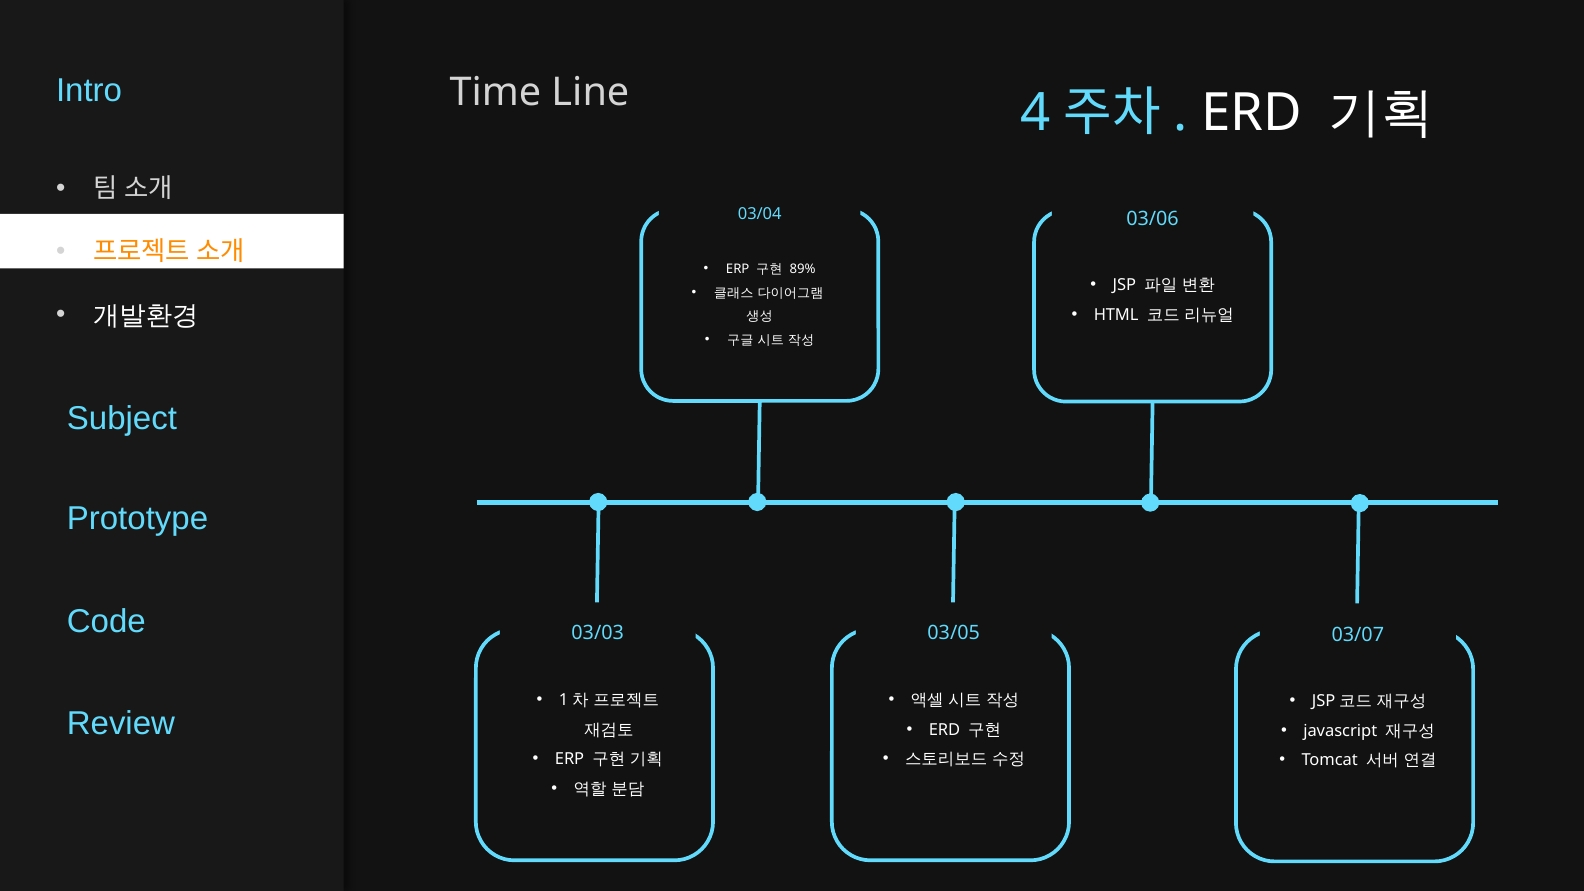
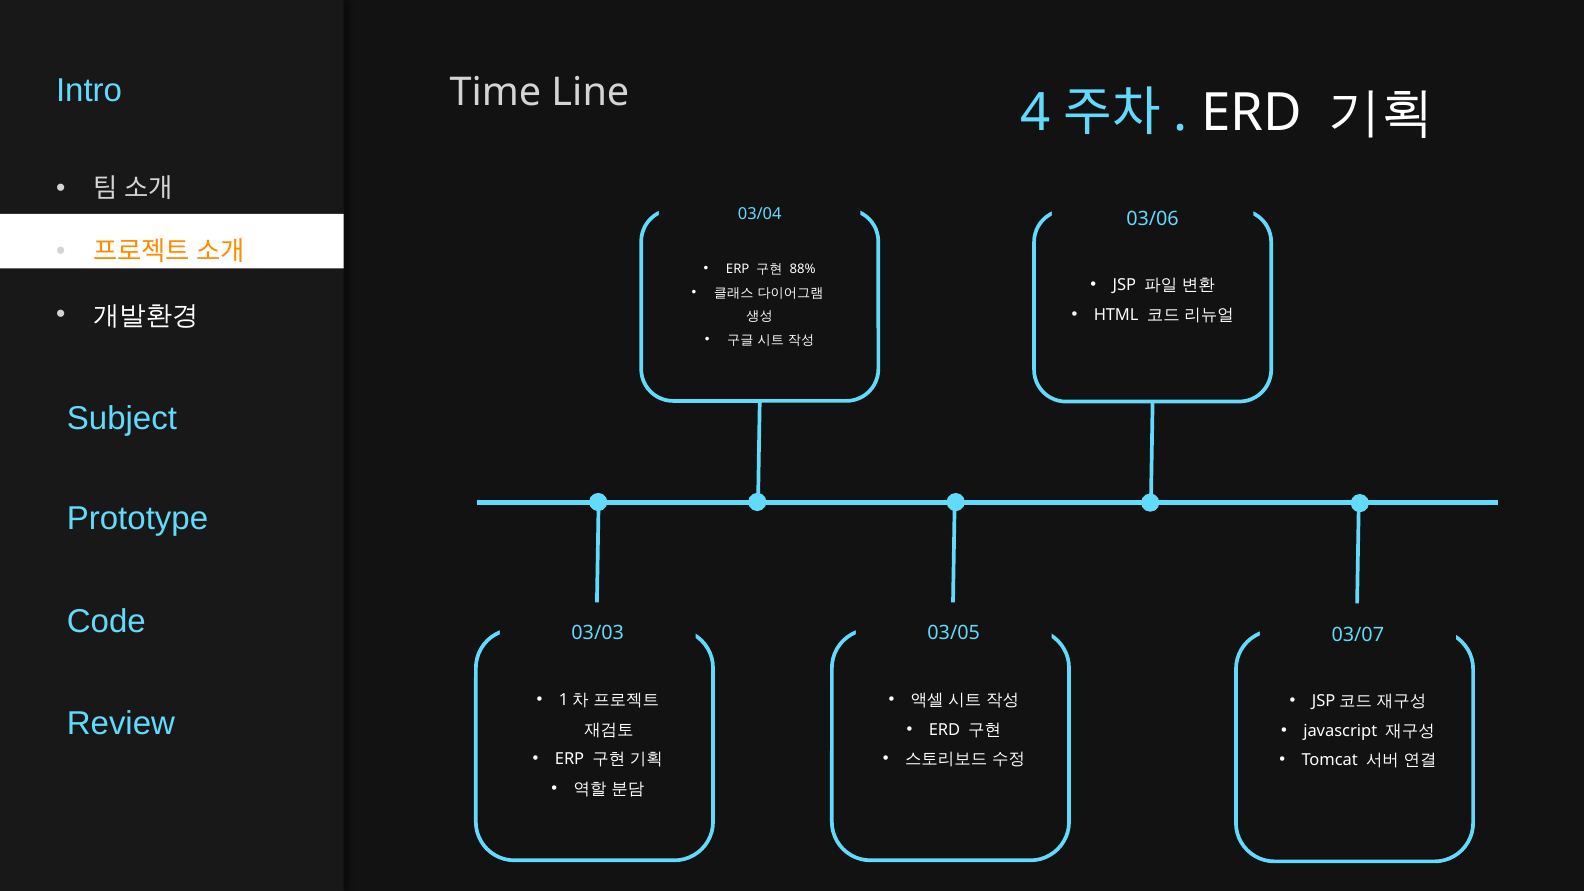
89%: 89% -> 88% (803, 269)
